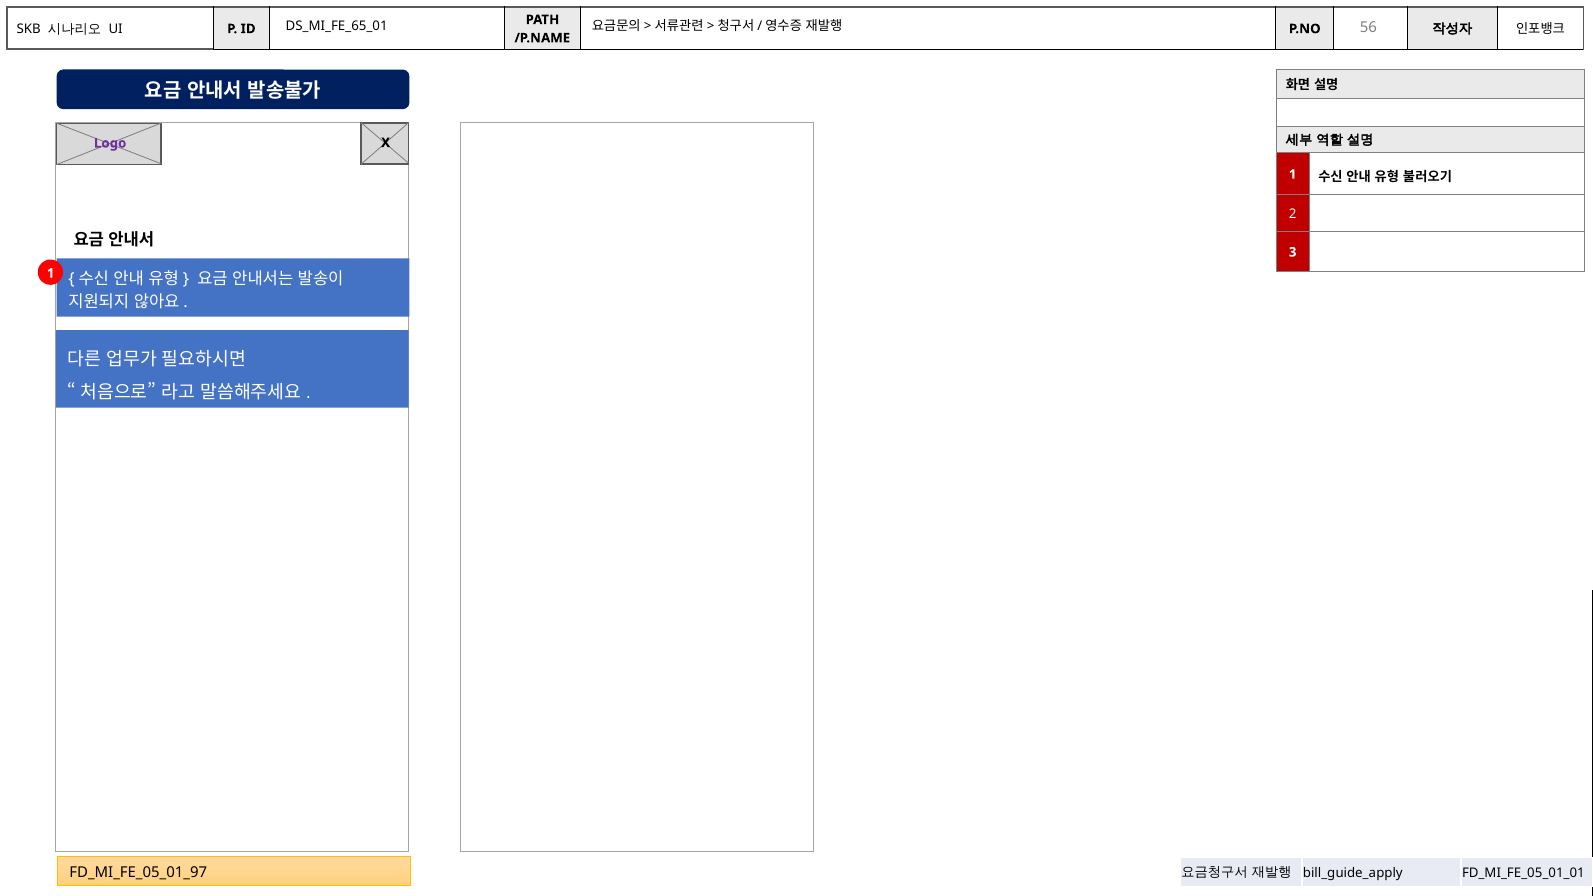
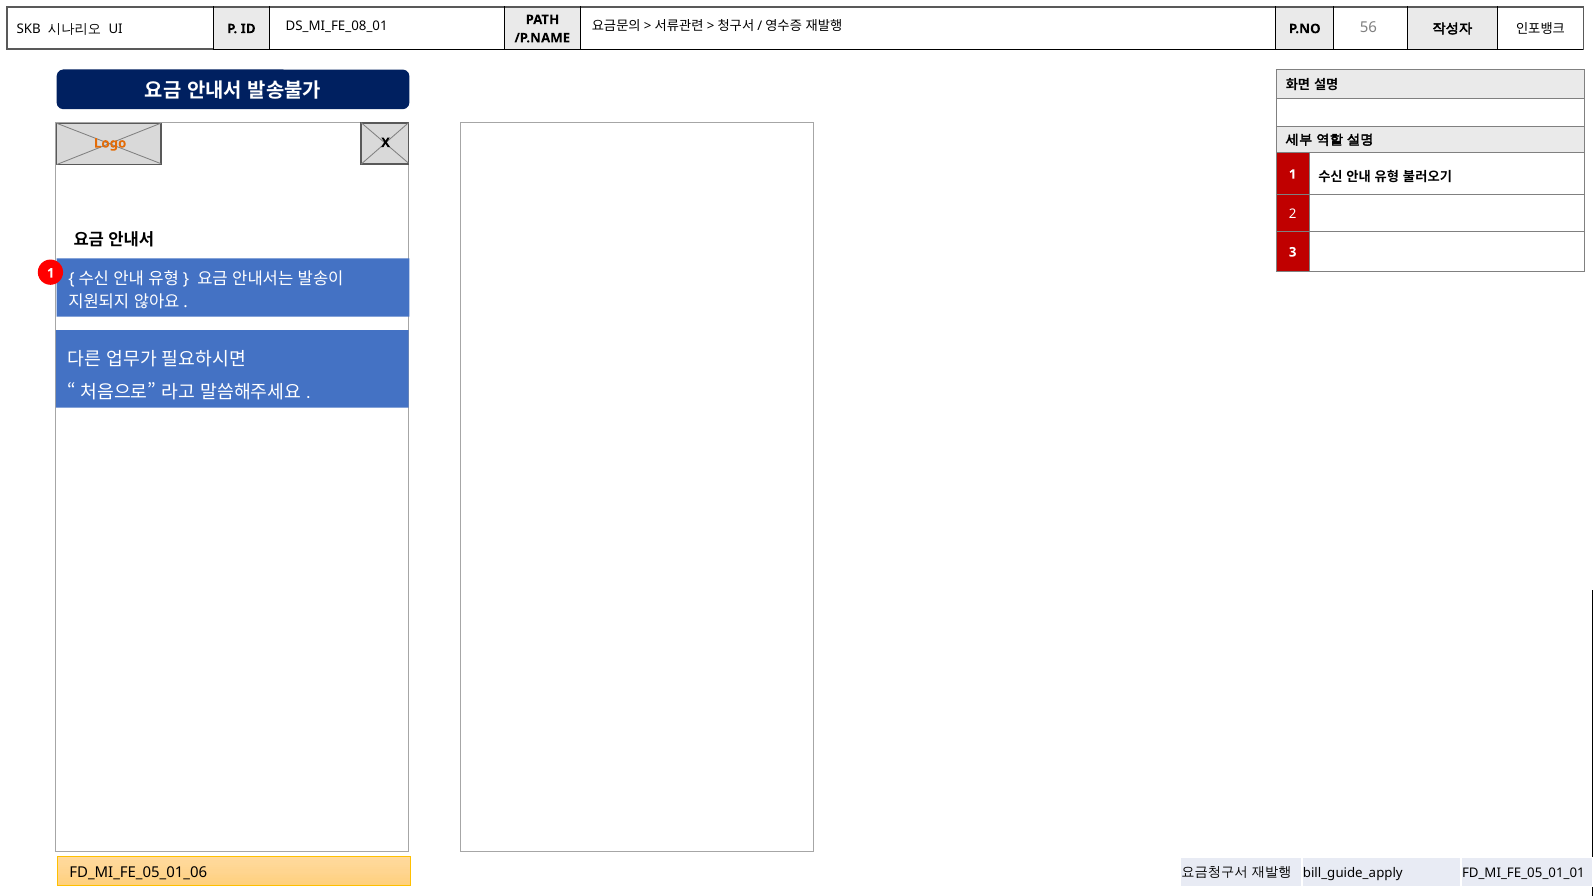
DS_MI_FE_65_01: DS_MI_FE_65_01 -> DS_MI_FE_08_01 (337, 26)
Logo colour: purple -> orange (110, 143)
FD_MI_FE_05_01_97: FD_MI_FE_05_01_97 -> FD_MI_FE_05_01_06 (138, 872)
